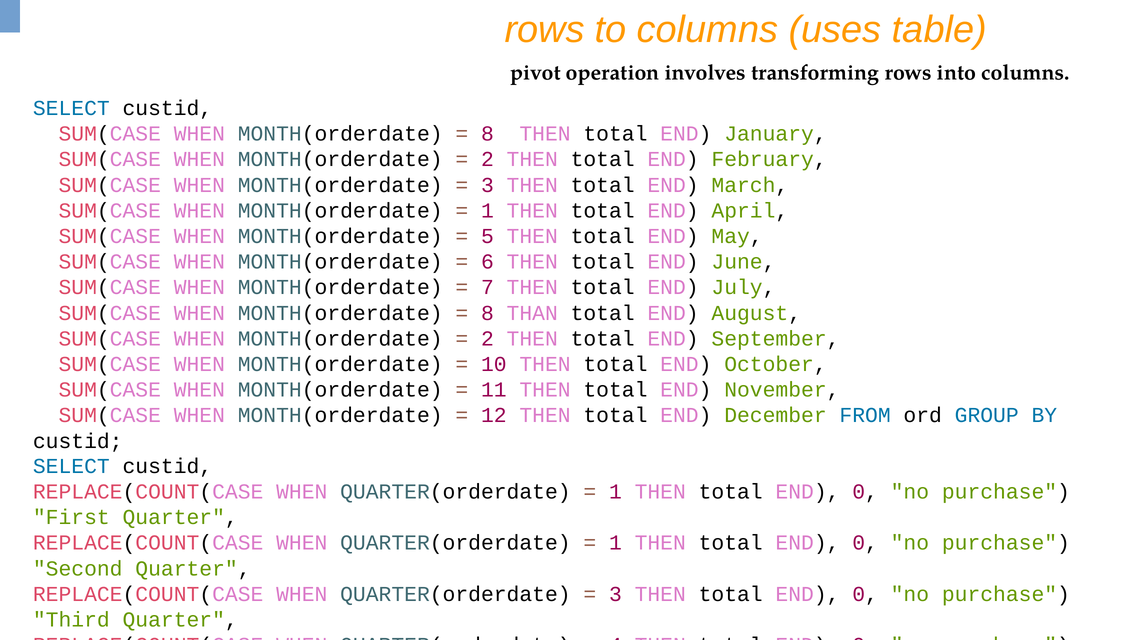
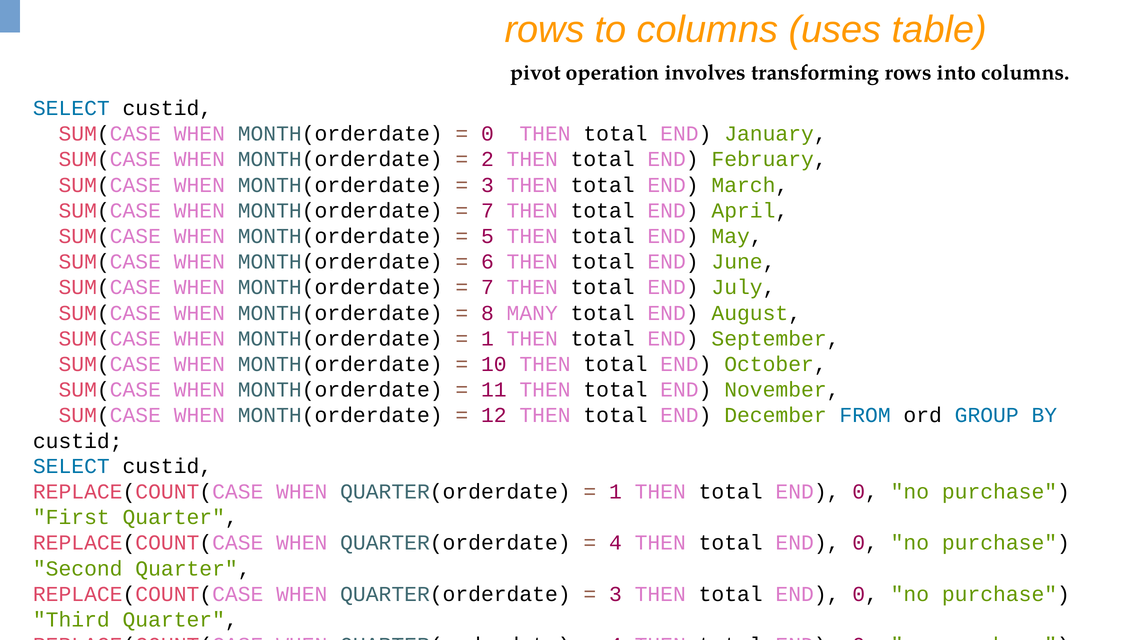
8: 8 -> 0 (487, 134)
1: 1 -> 7 (487, 211)
THAN: THAN -> MANY (532, 313)
2: 2 -> 1 (487, 339)
1: 1 -> 4 (615, 543)
